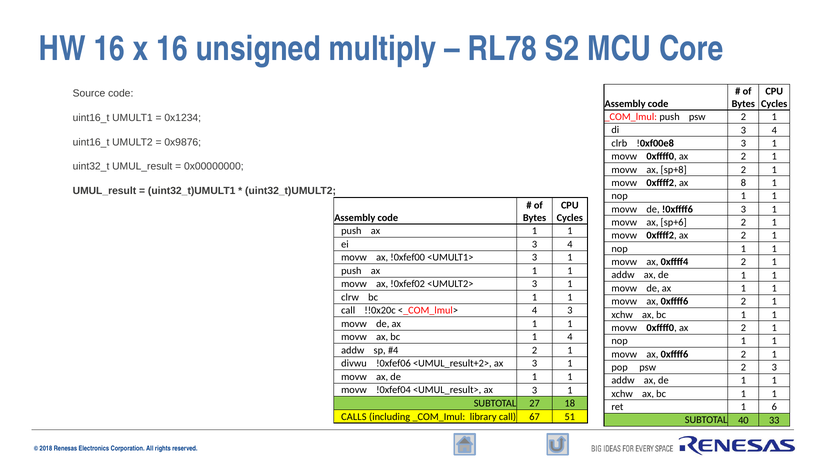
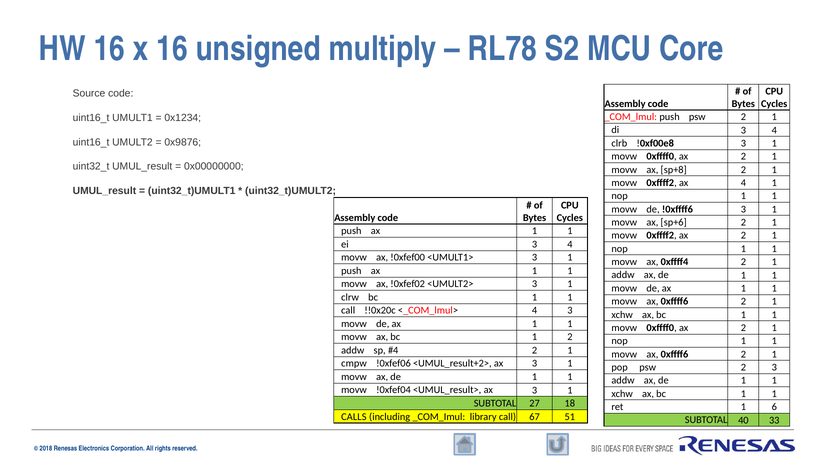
ax 8: 8 -> 4 (743, 183)
1 4: 4 -> 2 (570, 337)
divwu: divwu -> cmpw (354, 363)
